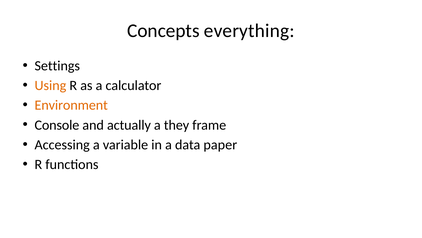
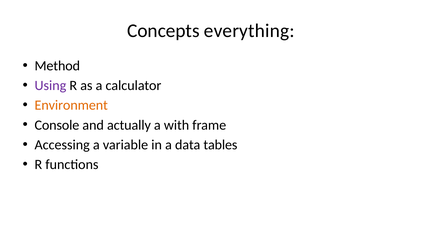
Settings: Settings -> Method (57, 66)
Using colour: orange -> purple (50, 85)
they: they -> with (177, 125)
paper: paper -> tables (220, 144)
